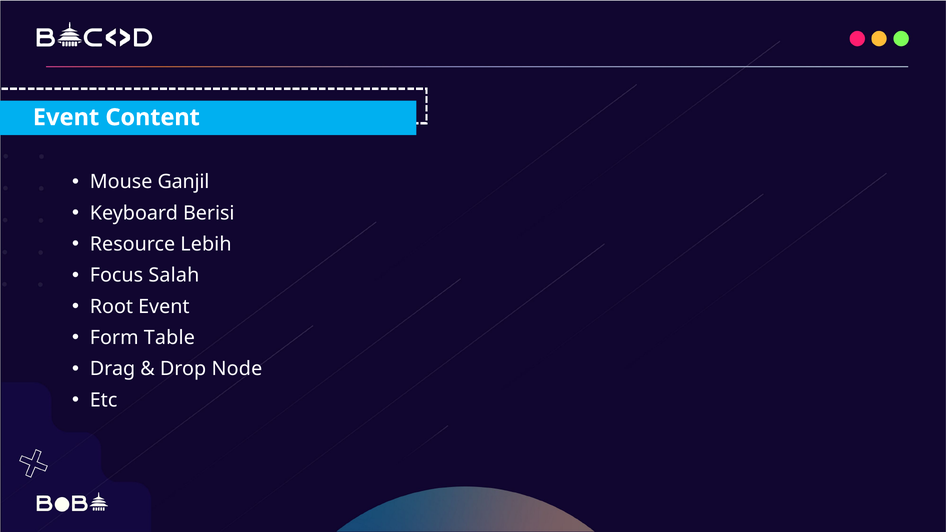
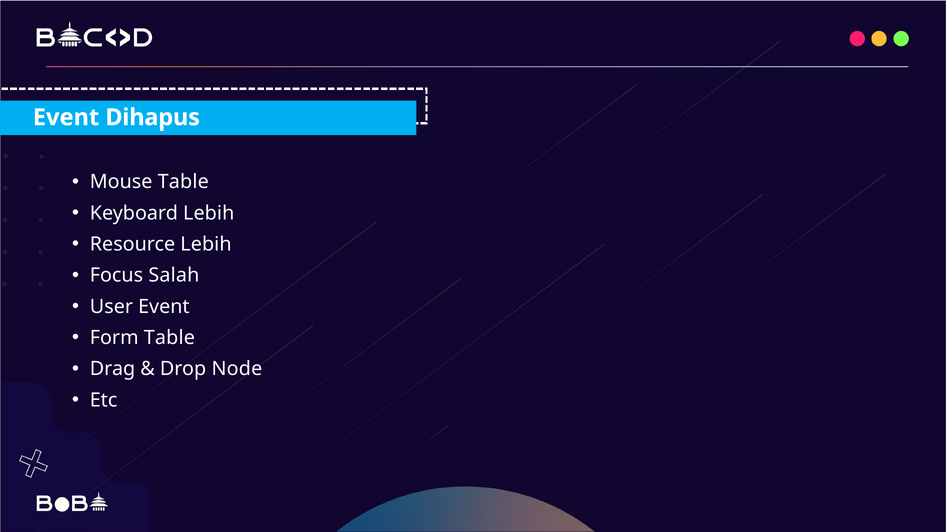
Content: Content -> Dihapus (153, 117)
Mouse Ganjil: Ganjil -> Table (183, 182)
Keyboard Berisi: Berisi -> Lebih (209, 213)
Root: Root -> User (111, 307)
